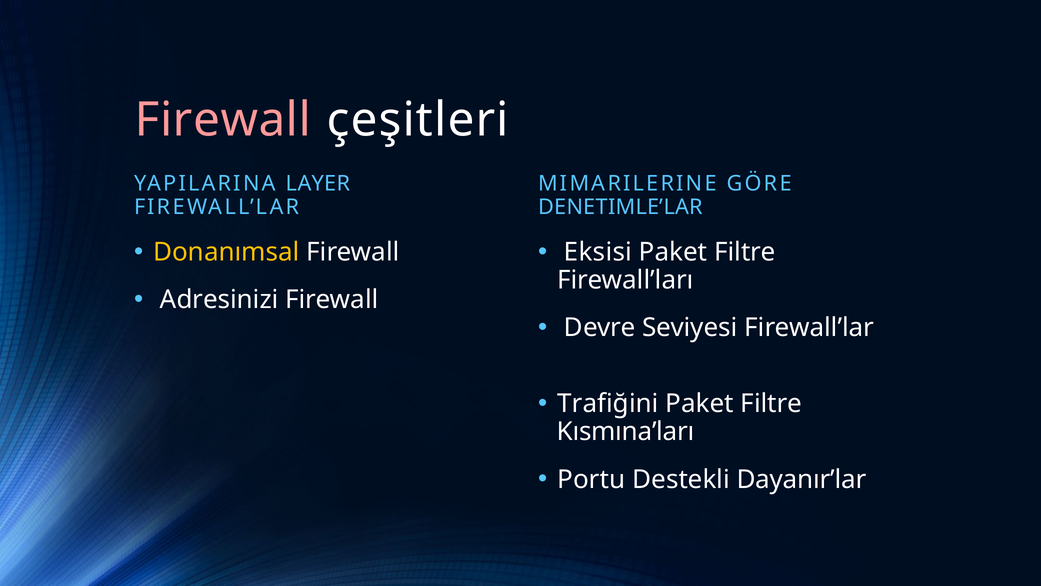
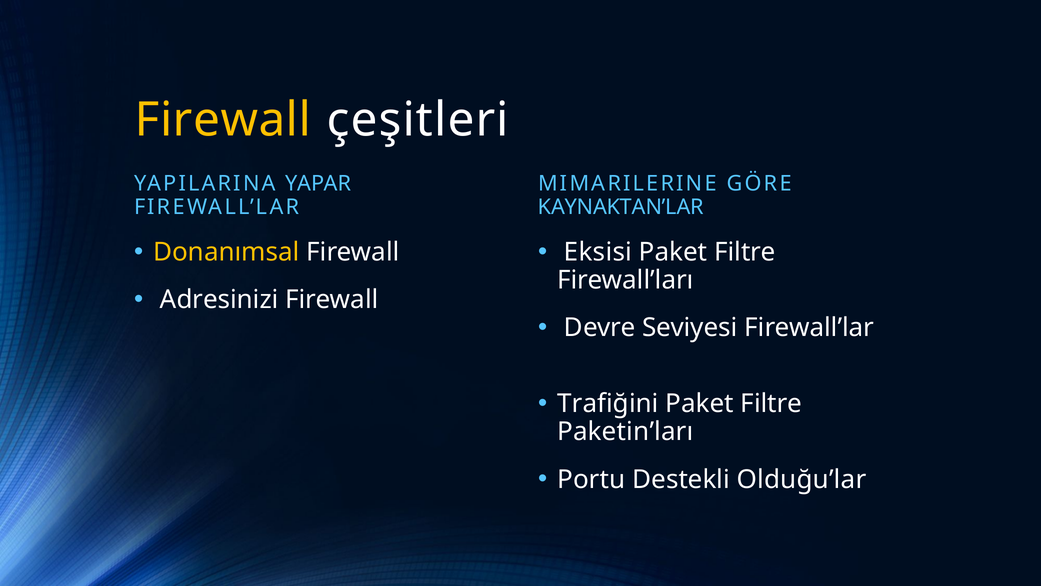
Firewall colour: pink -> yellow (223, 120)
LAYER: LAYER -> YAPAR (318, 184)
DENETIMLE’LAR: DENETIMLE’LAR -> KAYNAKTAN’LAR (621, 207)
Kısmına’ları: Kısmına’ları -> Paketin’ları (625, 432)
Dayanır’lar: Dayanır’lar -> Olduğu’lar (801, 480)
